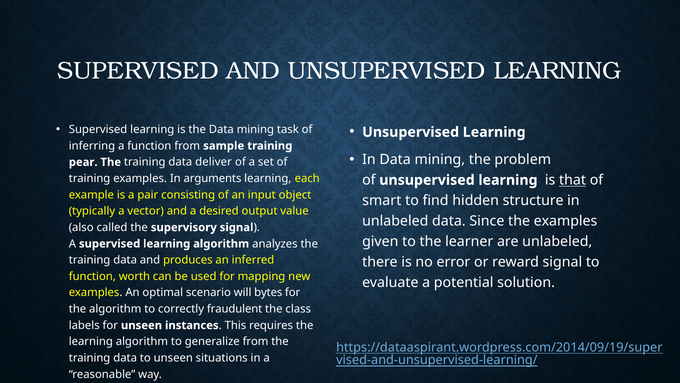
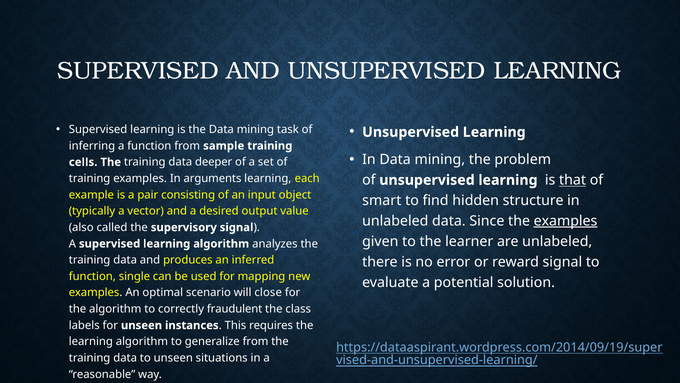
pear: pear -> cells (83, 162)
deliver: deliver -> deeper (214, 162)
examples underline: none -> present (566, 221)
worth: worth -> single (134, 276)
bytes: bytes -> close (268, 292)
